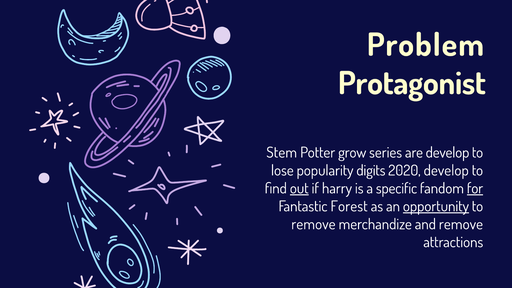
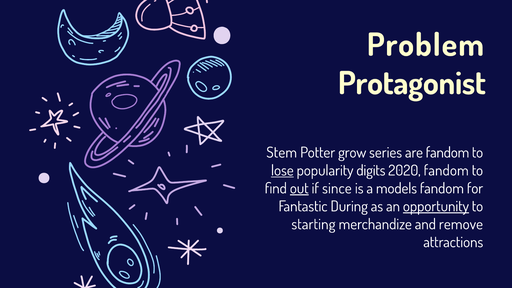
are develop: develop -> fandom (447, 153)
lose underline: none -> present (282, 171)
2020 develop: develop -> fandom (446, 171)
harry: harry -> since (337, 188)
specific: specific -> models (396, 188)
for underline: present -> none (475, 188)
Forest: Forest -> During (349, 206)
remove: remove -> starting (313, 224)
